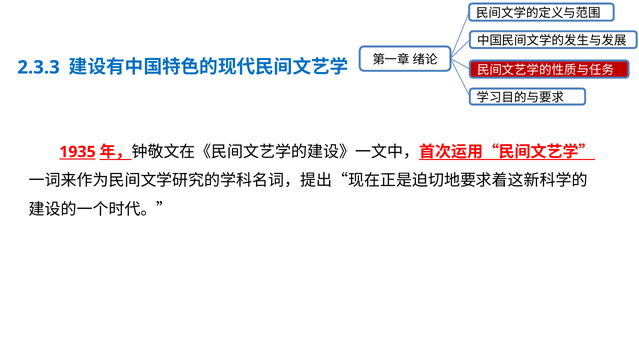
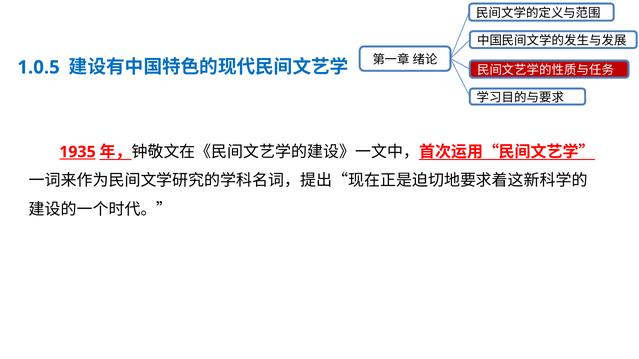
2.3.3: 2.3.3 -> 1.0.5 (39, 67)
